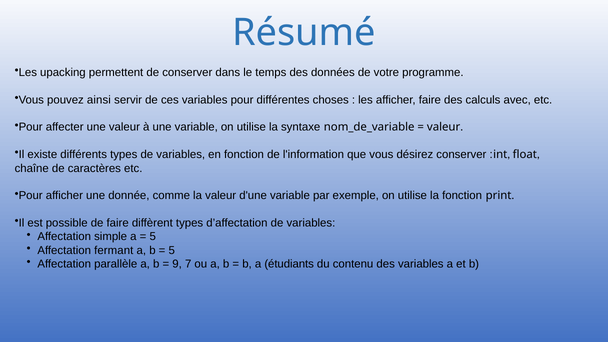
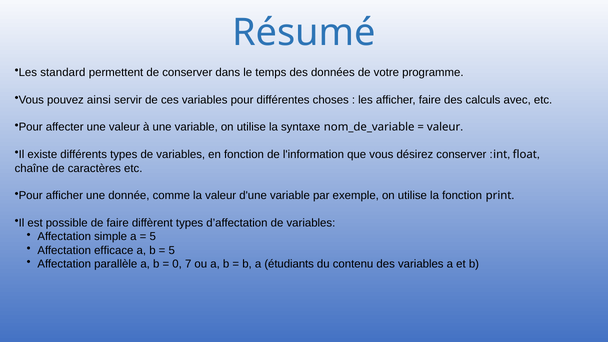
upacking: upacking -> standard (63, 73)
fermant: fermant -> efficace (114, 250)
9: 9 -> 0 (177, 264)
